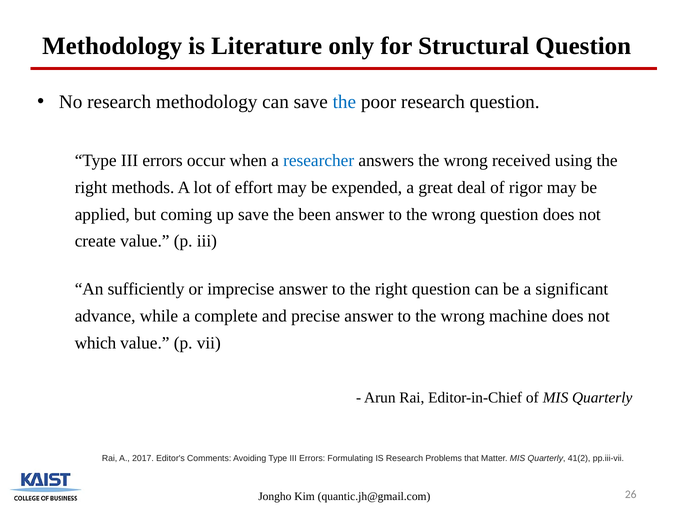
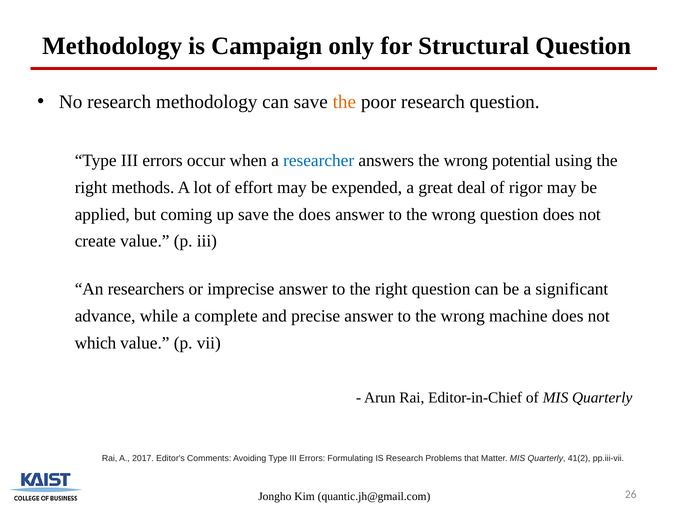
Literature: Literature -> Campaign (267, 46)
the colour: blue -> orange (344, 102)
received: received -> potential (521, 161)
the been: been -> does (315, 214)
sufficiently: sufficiently -> researchers (146, 289)
